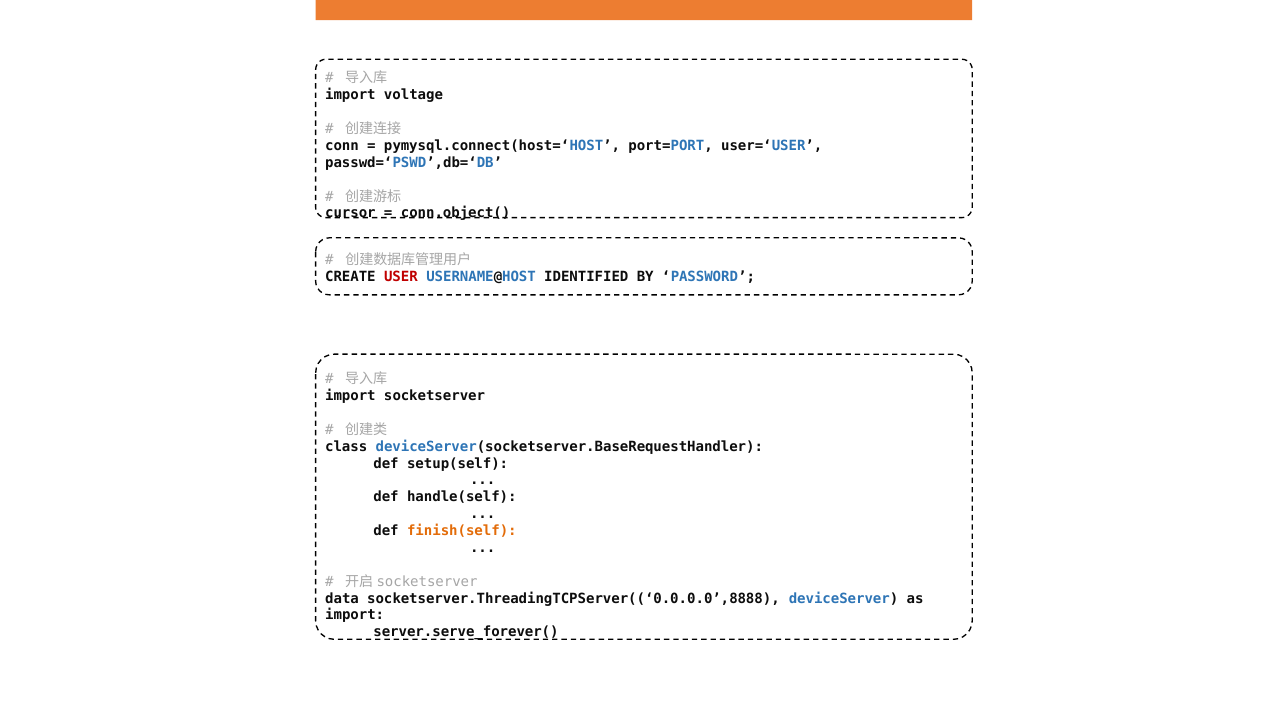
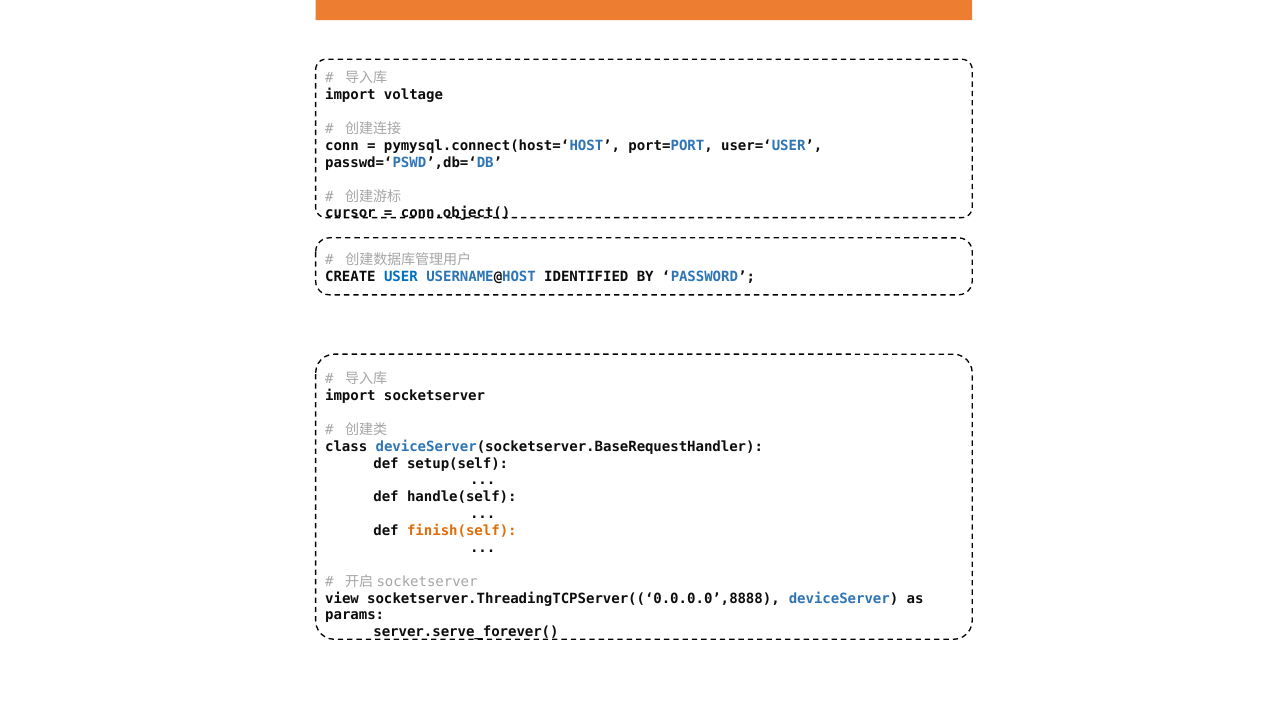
USER colour: red -> blue (401, 277)
data: data -> view (342, 599)
import: import -> params (355, 616)
